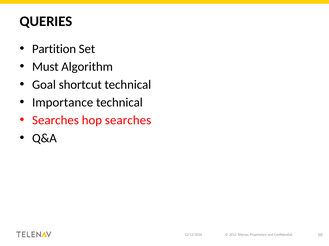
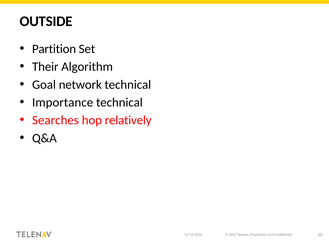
QUERIES: QUERIES -> OUTSIDE (46, 21)
Must: Must -> Their (45, 67)
shortcut: shortcut -> network (80, 85)
hop searches: searches -> relatively (128, 121)
